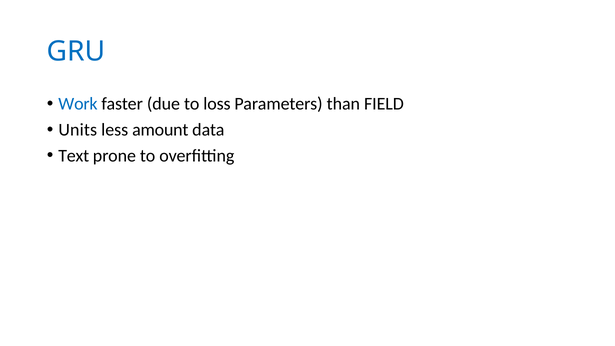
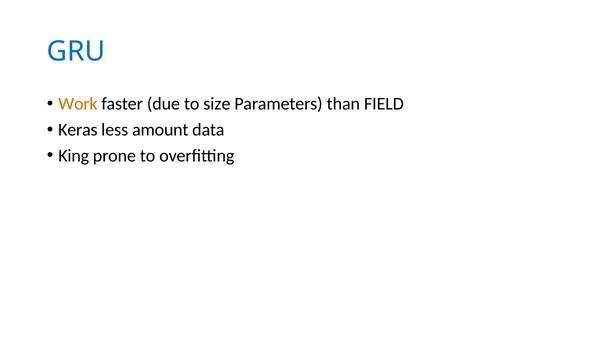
Work colour: blue -> orange (78, 104)
loss: loss -> size (217, 104)
Units: Units -> Keras (78, 130)
Text: Text -> King (74, 156)
